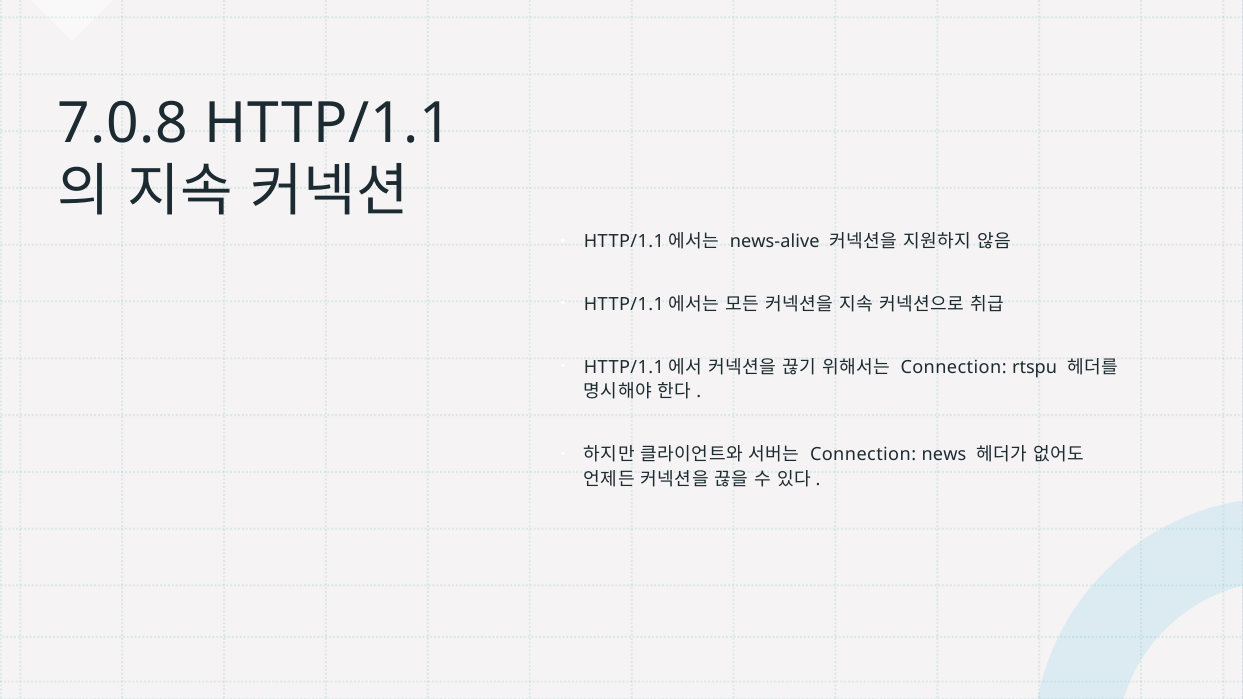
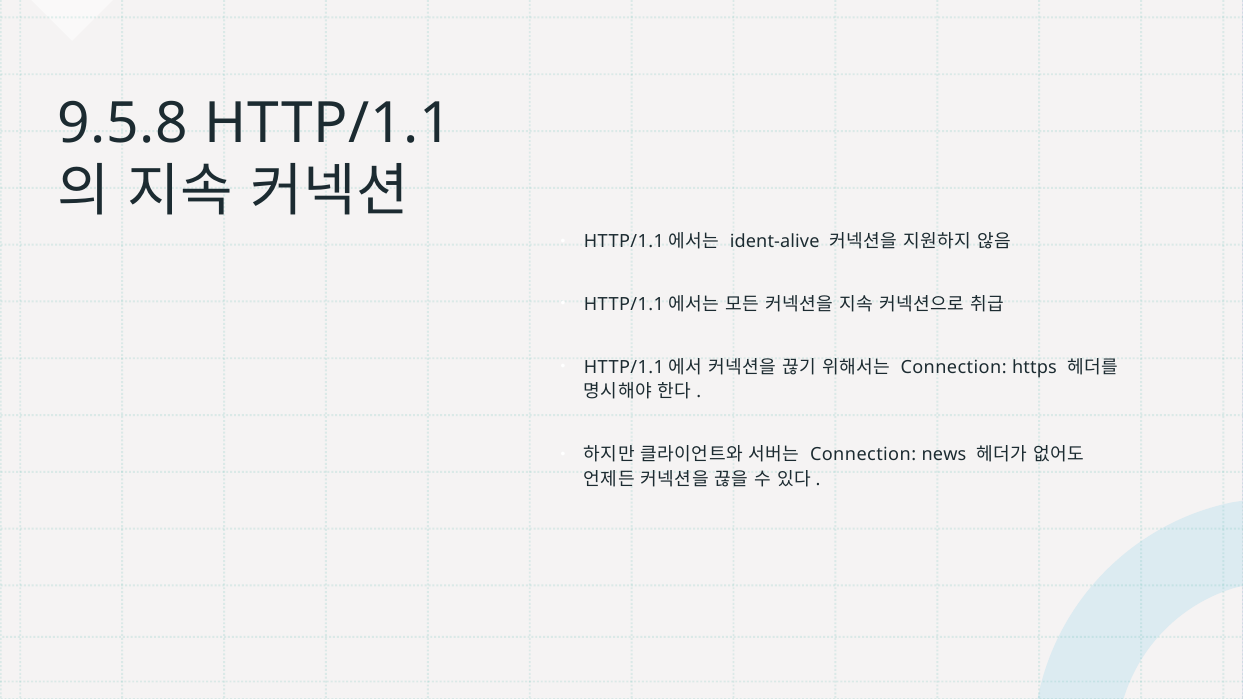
7.0.8: 7.0.8 -> 9.5.8 (123, 124)
news-alive: news-alive -> ident-alive (775, 242)
rtspu: rtspu -> https (1034, 367)
